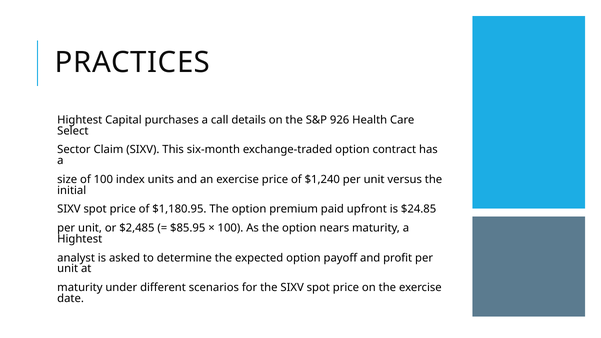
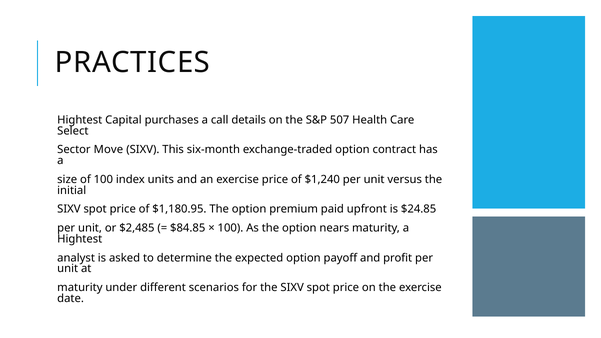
926: 926 -> 507 (340, 120)
Claim: Claim -> Move (108, 150)
$85.95: $85.95 -> $84.85 (188, 228)
